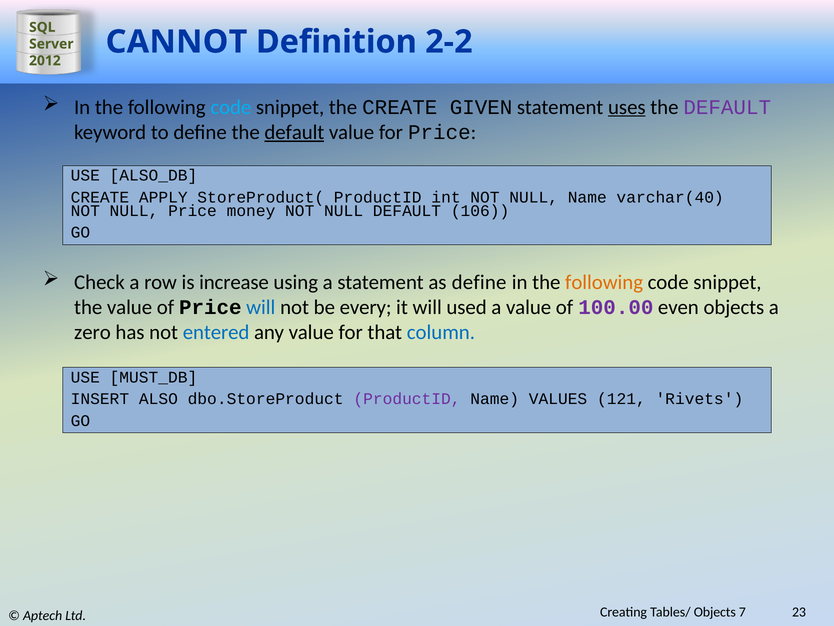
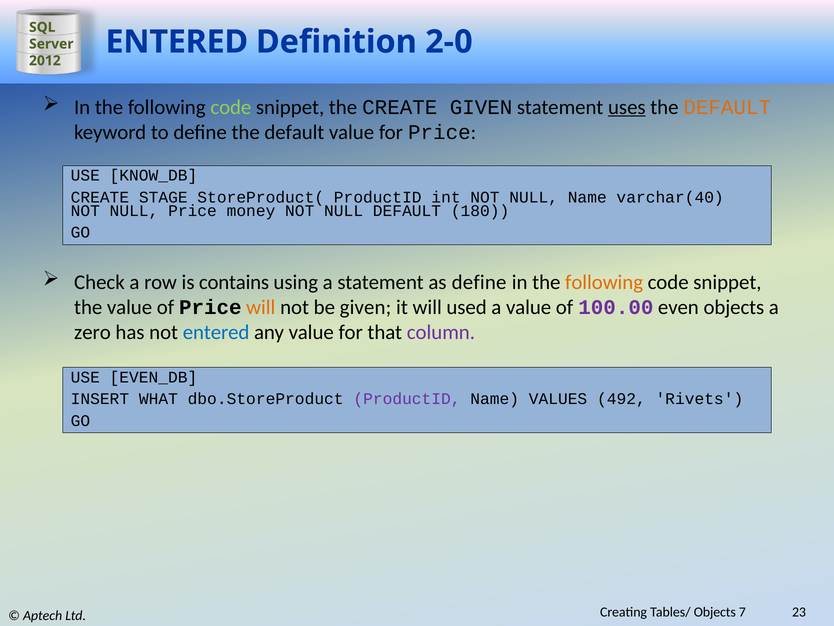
CANNOT: CANNOT -> ENTERED (177, 42)
2-2: 2-2 -> 2-0 (449, 42)
code colour: light blue -> light green (231, 107)
DEFAULT colour: purple -> orange (727, 107)
default underline: present -> none (294, 132)
ALSO_DB: ALSO_DB -> KNOW_DB (153, 175)
APPLY: APPLY -> STAGE (163, 197)
106: 106 -> 180 (480, 211)
increase: increase -> contains (234, 282)
will colour: blue -> orange (261, 307)
be every: every -> given (365, 307)
column colour: blue -> purple (441, 332)
MUST_DB: MUST_DB -> EVEN_DB (153, 377)
ALSO: ALSO -> WHAT (158, 399)
121: 121 -> 492 (621, 399)
